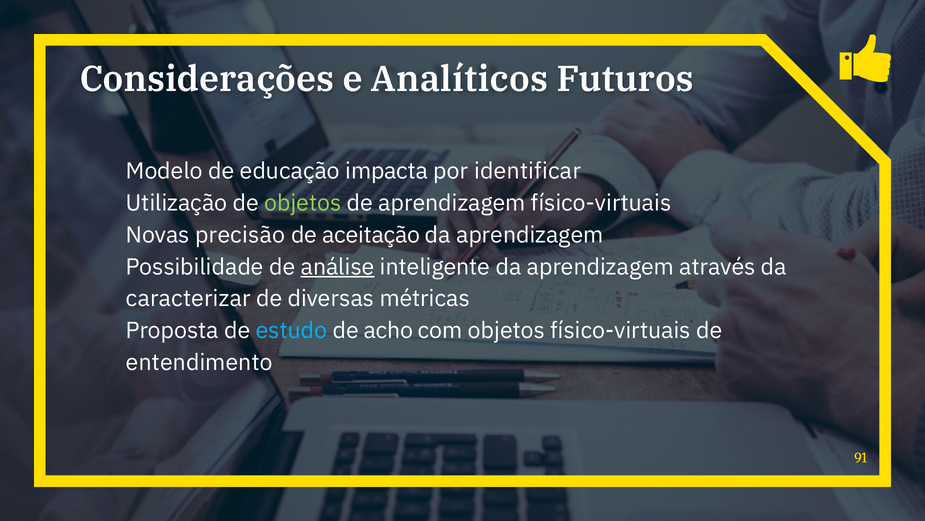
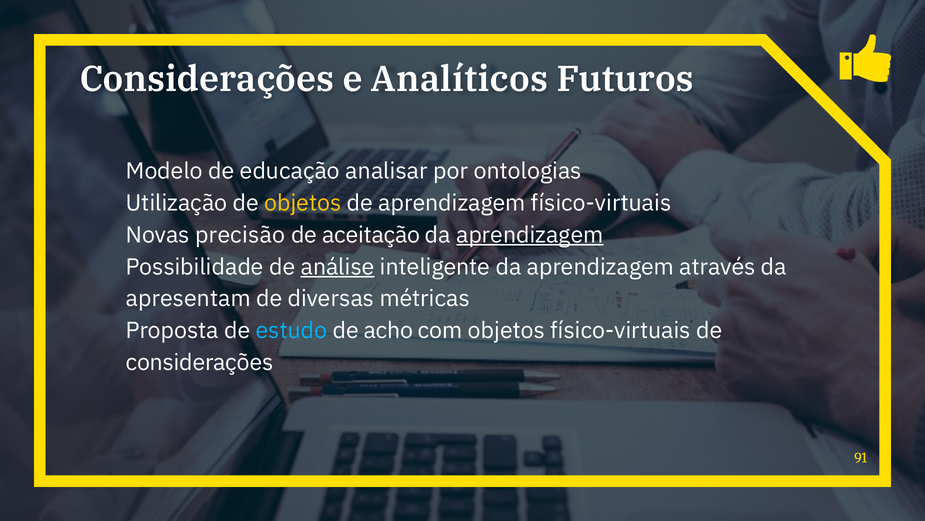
impacta: impacta -> analisar (387, 171)
identificar: identificar -> ontologias (528, 171)
objetos colour: light green -> yellow (303, 203)
aprendizagem underline: none -> present (530, 235)
caracterizar: caracterizar -> apresentam (188, 298)
entendimento: entendimento -> considerações (200, 362)
